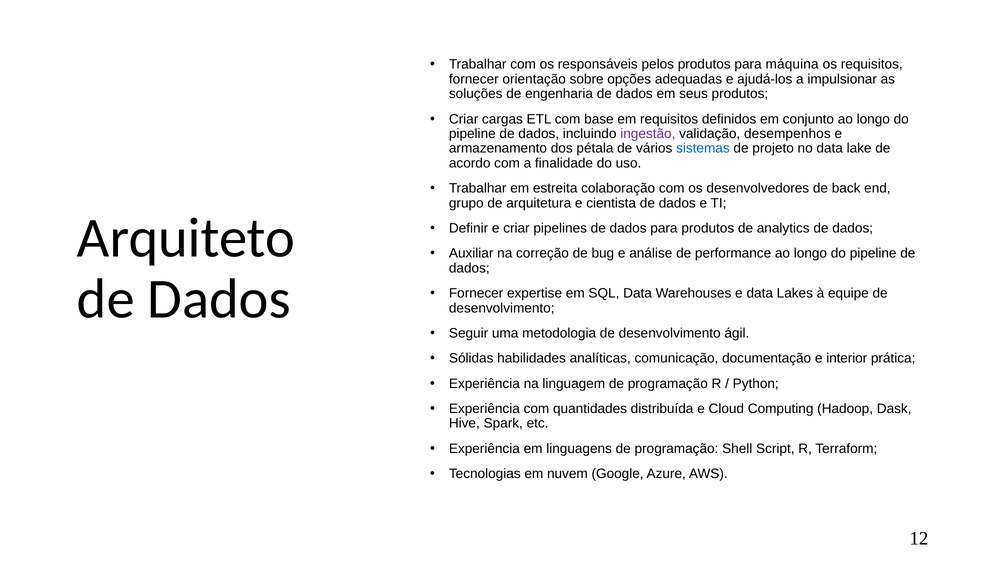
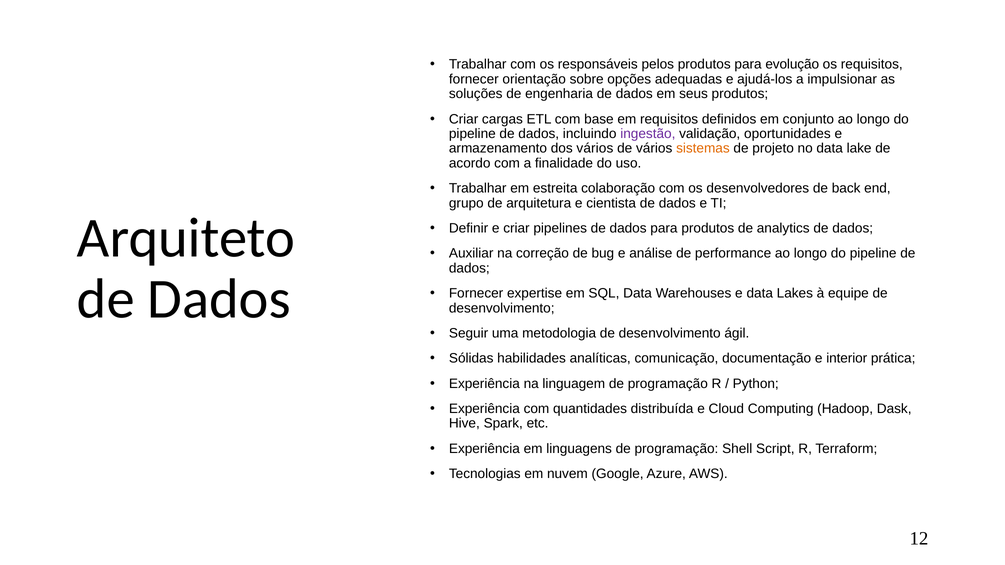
máquina: máquina -> evolução (792, 64)
desempenhos: desempenhos -> oportunidades (787, 134)
dos pétala: pétala -> vários (595, 149)
sistemas colour: blue -> orange (703, 149)
